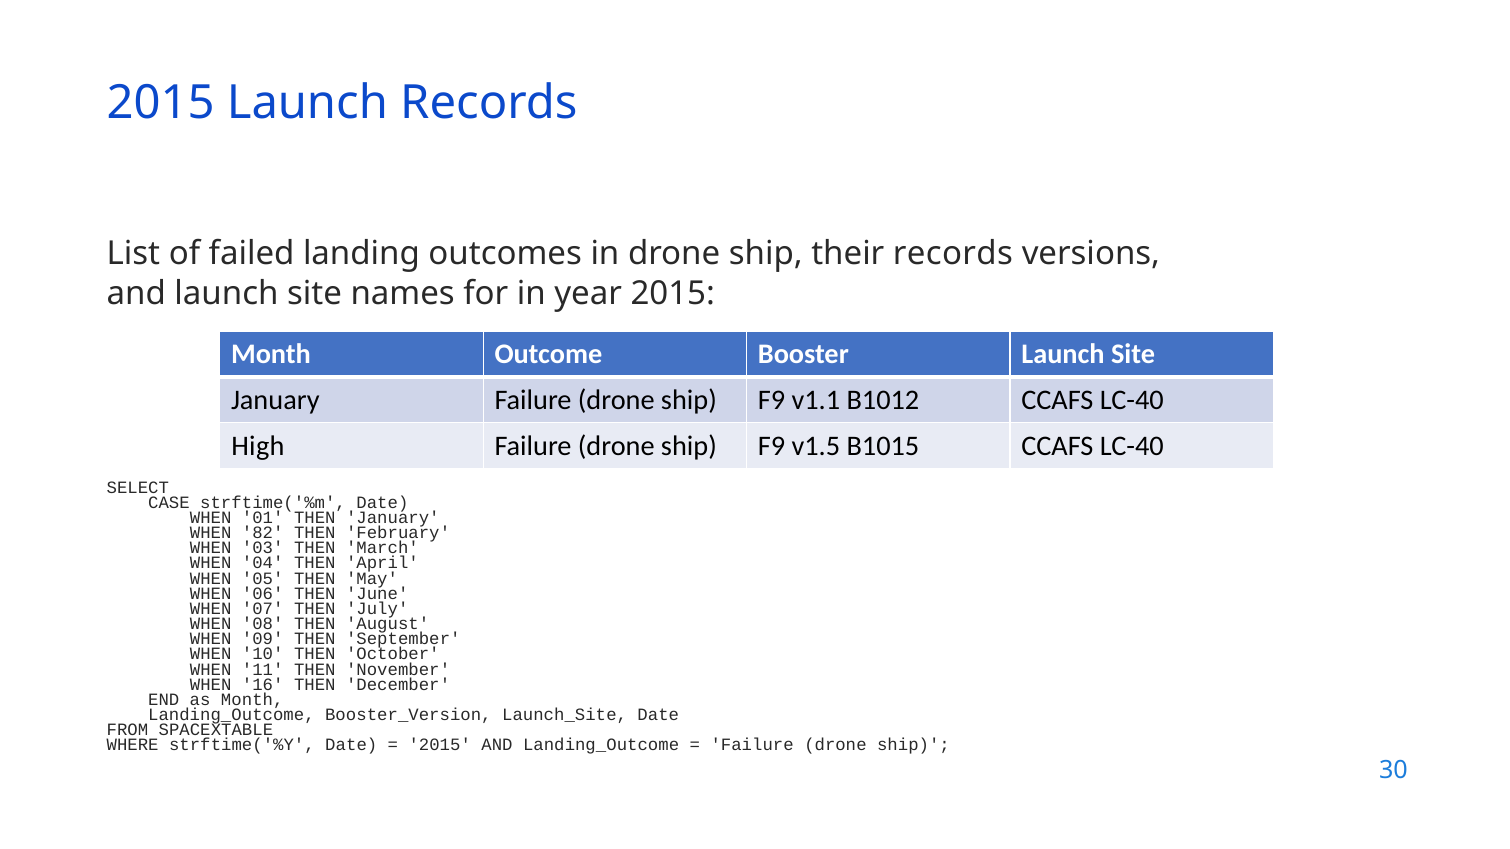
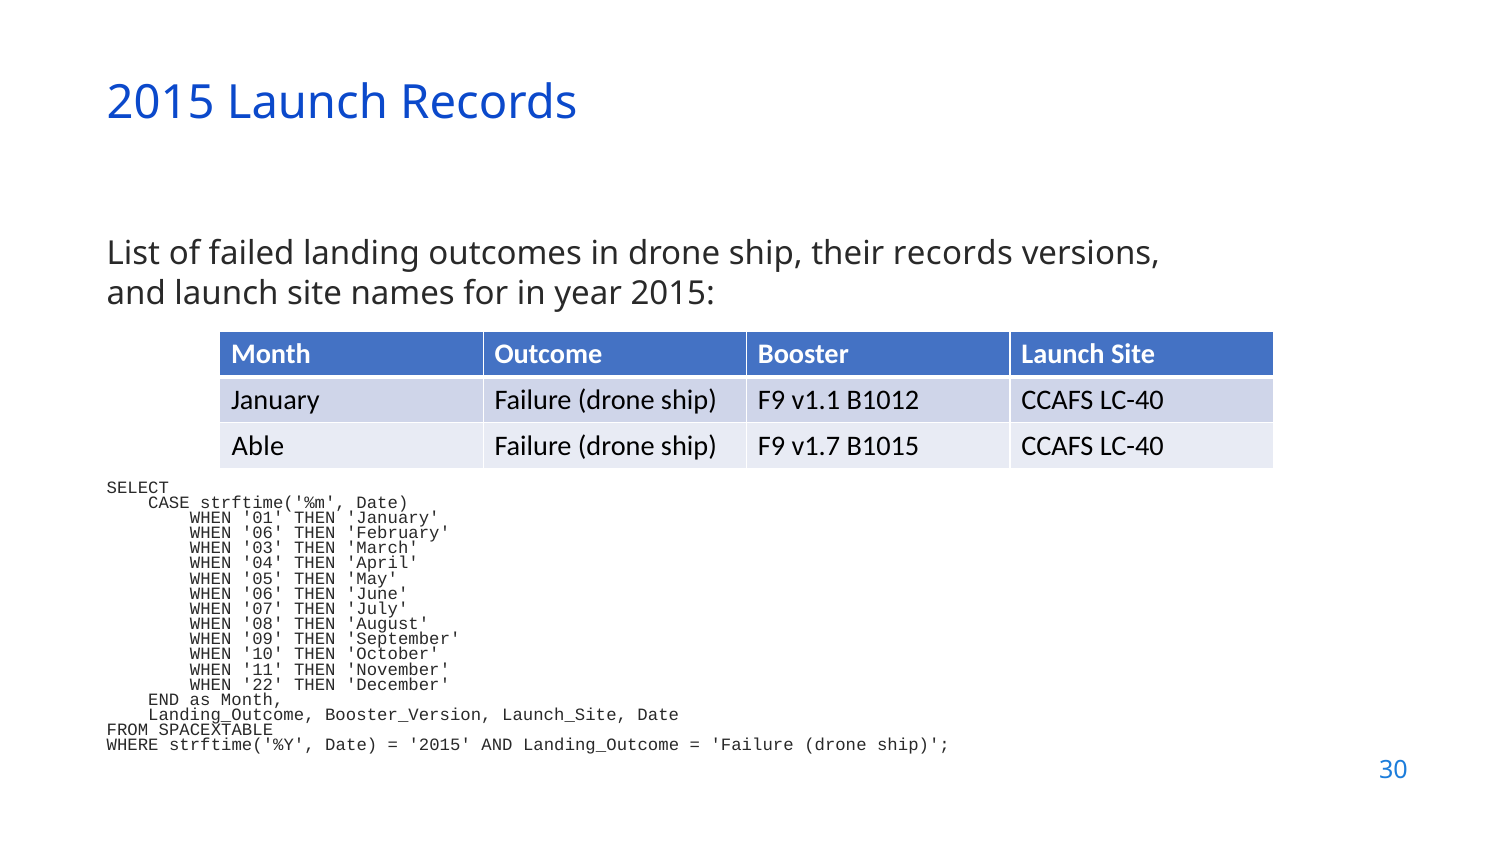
High: High -> Able (258, 446)
v1.5: v1.5 -> v1.7 (816, 446)
82: 82 -> 06 (263, 533)
16: 16 -> 22 (263, 685)
